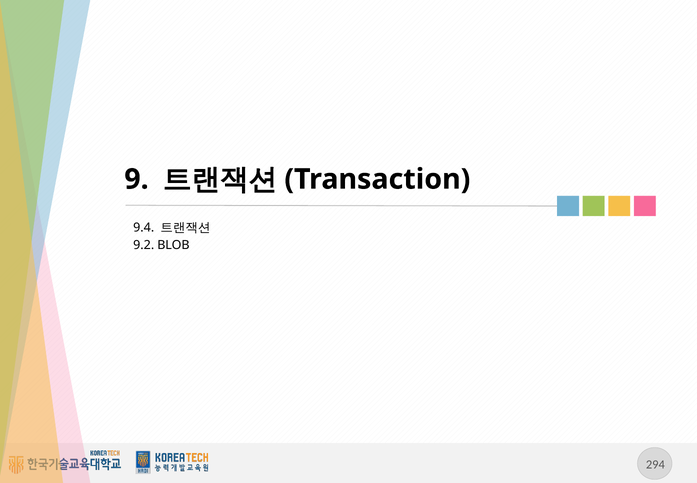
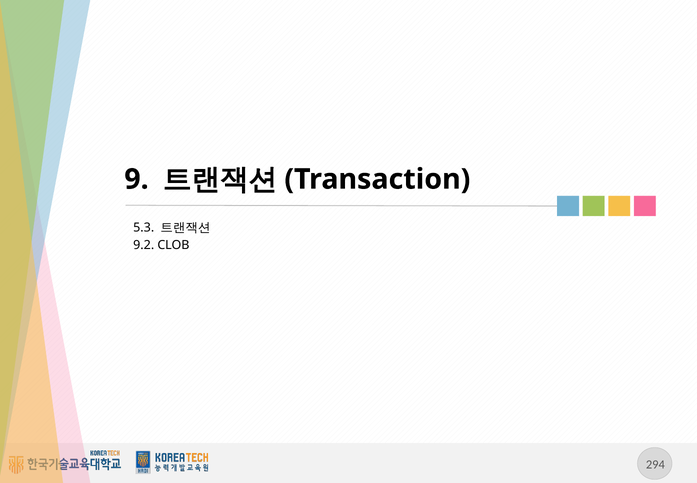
9.4: 9.4 -> 5.3 (144, 227)
BLOB: BLOB -> CLOB (173, 245)
